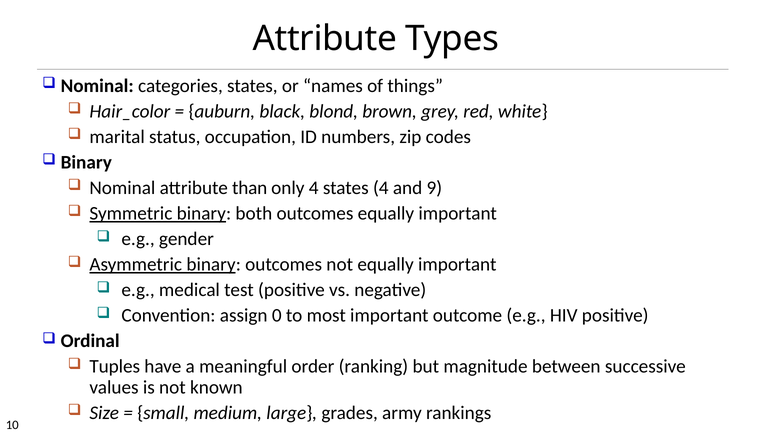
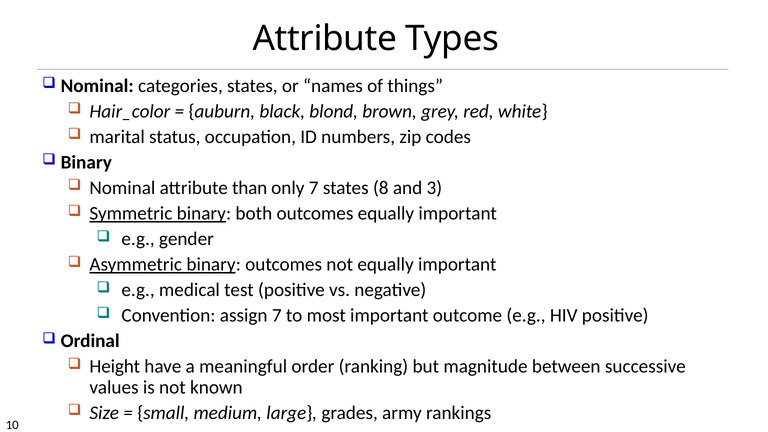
only 4: 4 -> 7 (314, 188)
states 4: 4 -> 8 (381, 188)
9: 9 -> 3 (434, 188)
assign 0: 0 -> 7 (277, 316)
Tuples: Tuples -> Height (115, 367)
